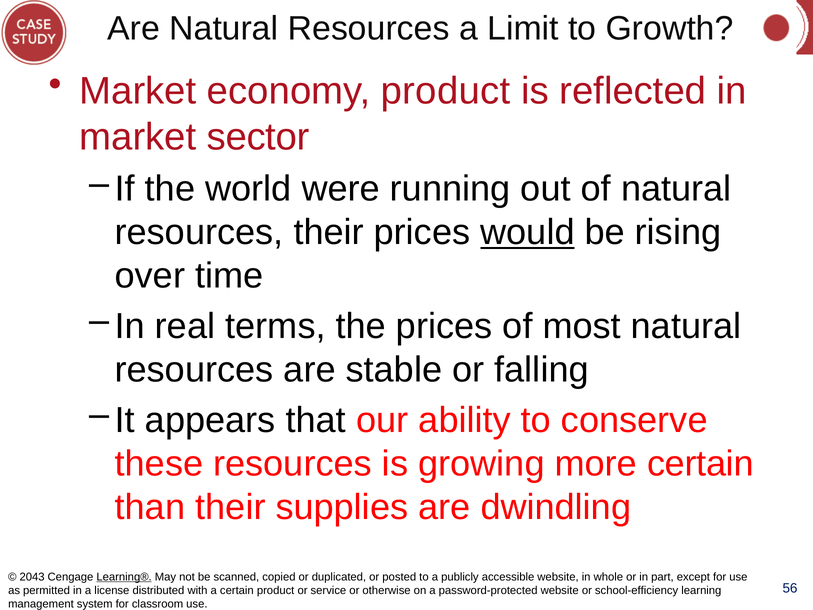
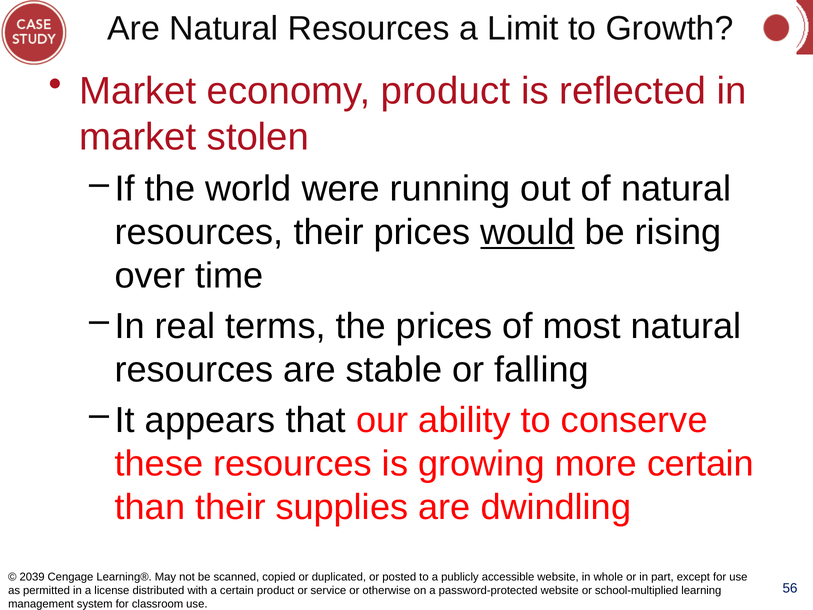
sector: sector -> stolen (258, 137)
2043: 2043 -> 2039 (32, 577)
Learning® underline: present -> none (124, 577)
school-efficiency: school-efficiency -> school-multiplied (637, 590)
